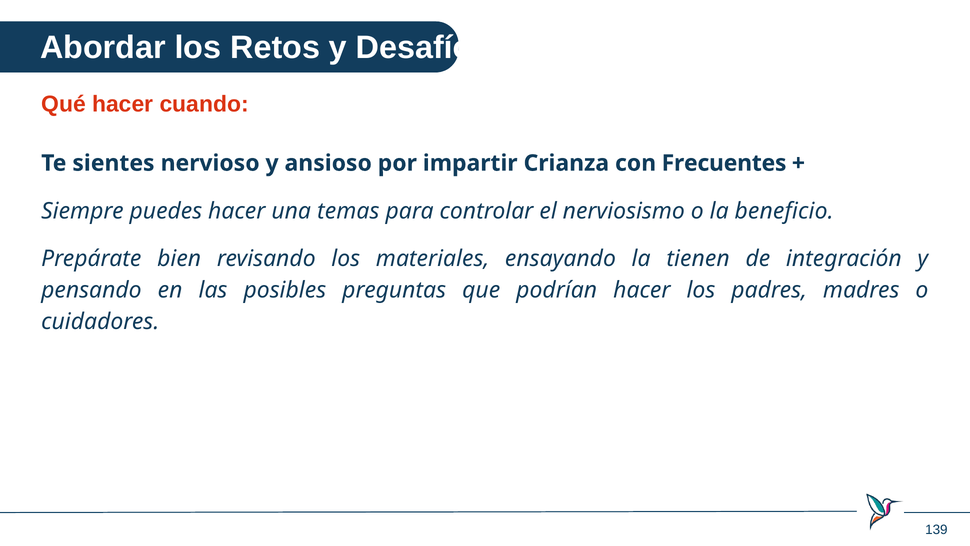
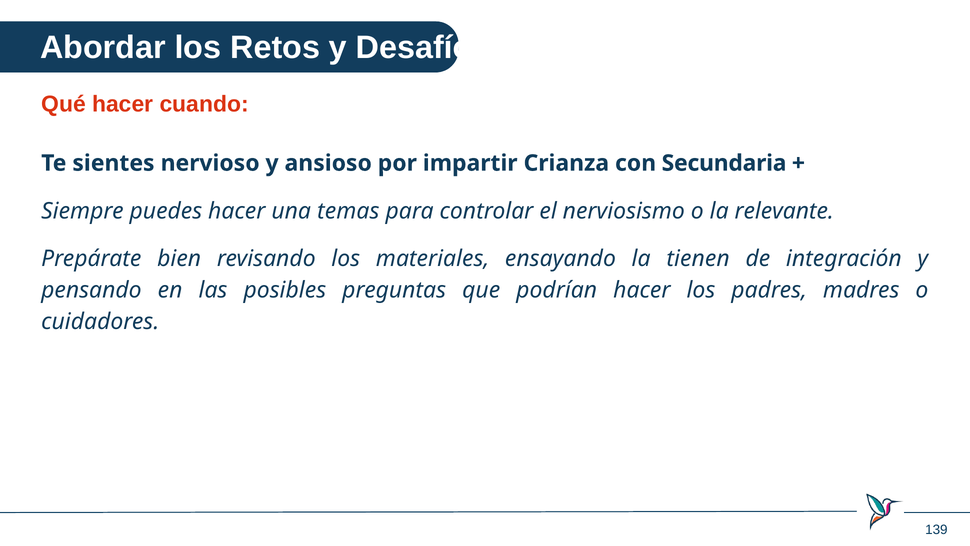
Frecuentes: Frecuentes -> Secundaria (724, 163)
beneficio: beneficio -> relevante (784, 211)
